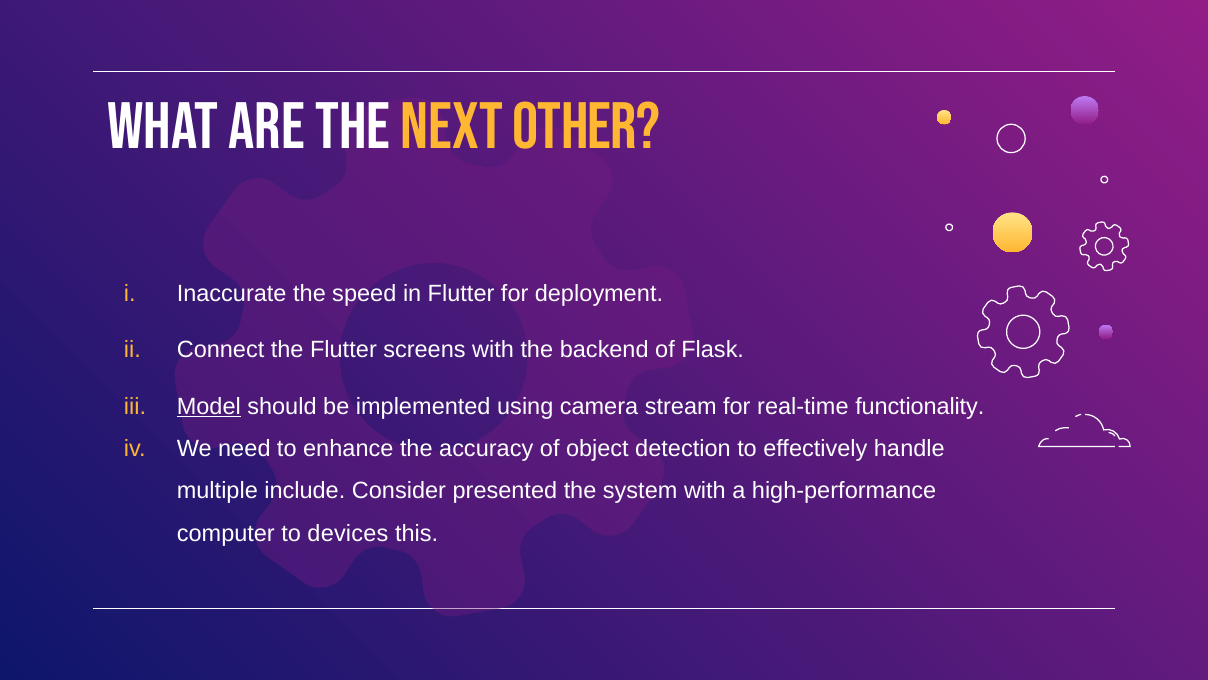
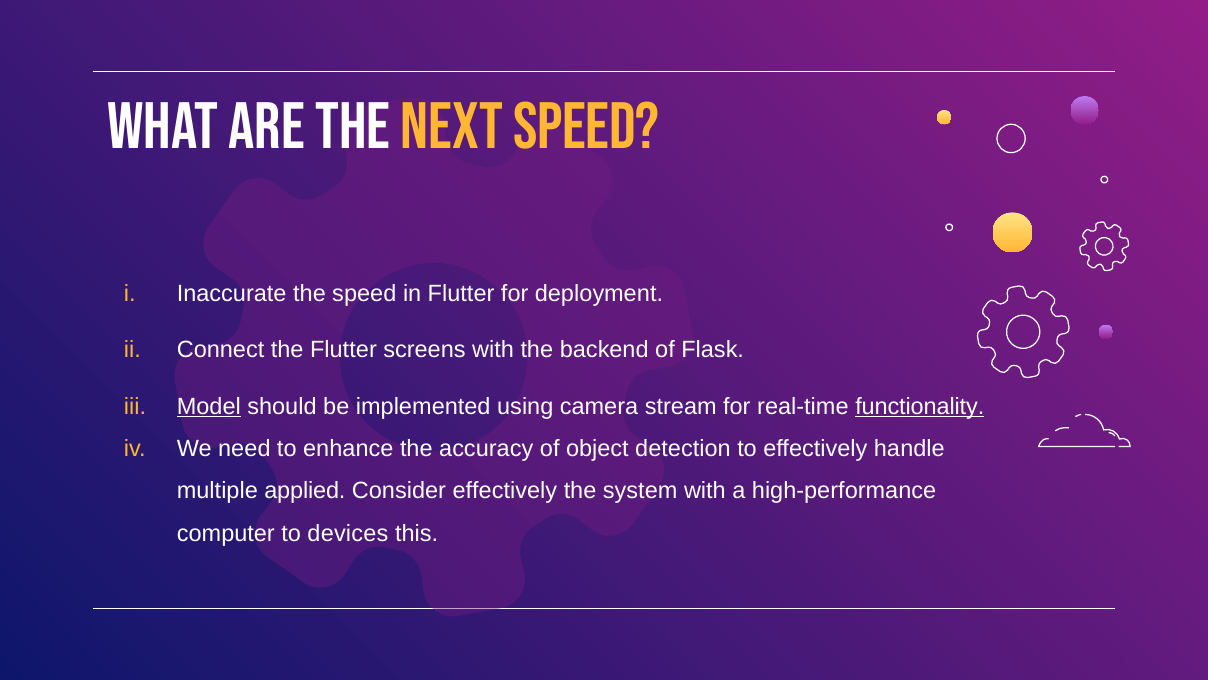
next other: other -> speed (586, 127)
functionality underline: none -> present (920, 406)
include: include -> applied (305, 491)
Consider presented: presented -> effectively (505, 491)
